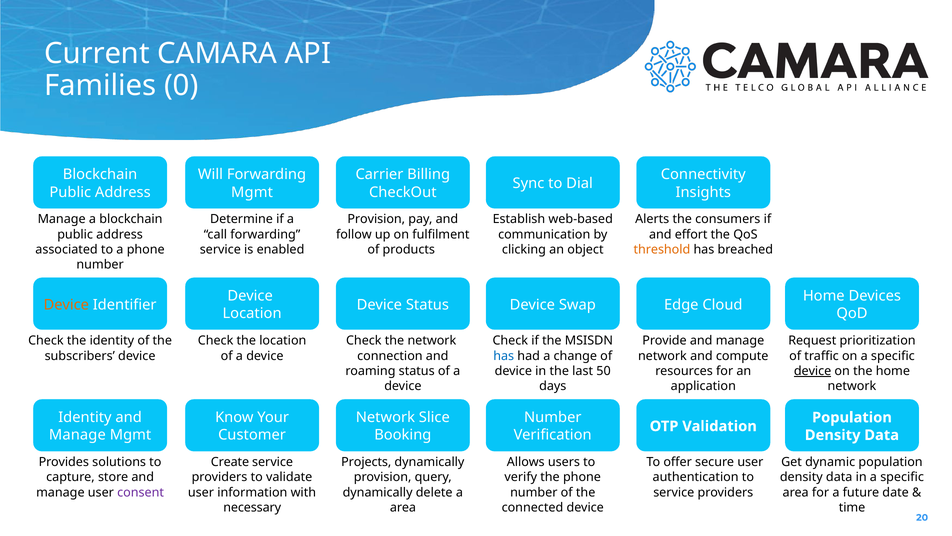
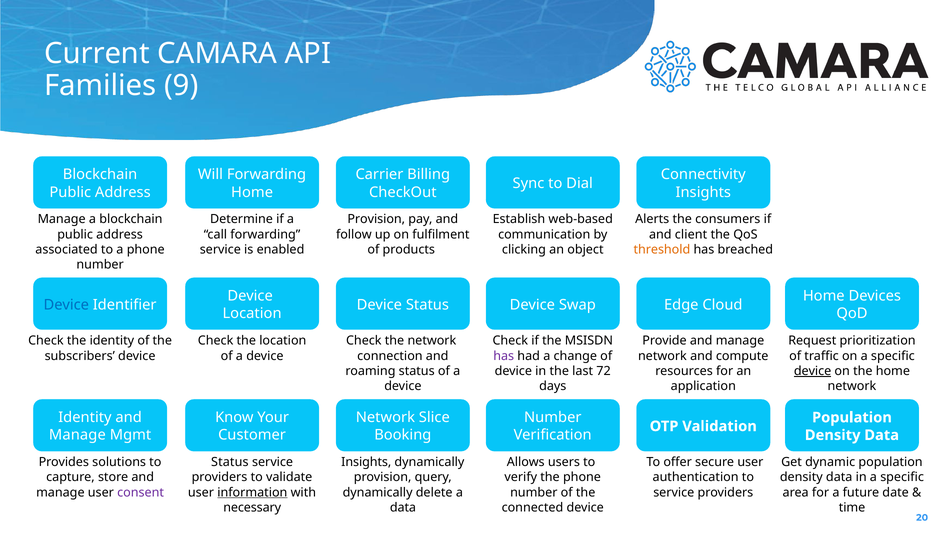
0: 0 -> 9 (181, 85)
Mgmt: Mgmt -> Home (252, 192)
and effort: effort -> client (691, 234)
Device colour: orange -> blue (66, 305)
has colour: blue -> purple (504, 356)
50: 50 -> 72 (604, 371)
Create: Create -> Status (230, 462)
Projects: Projects -> Insights (366, 462)
information underline: none -> present (252, 492)
area: area -> data (403, 507)
